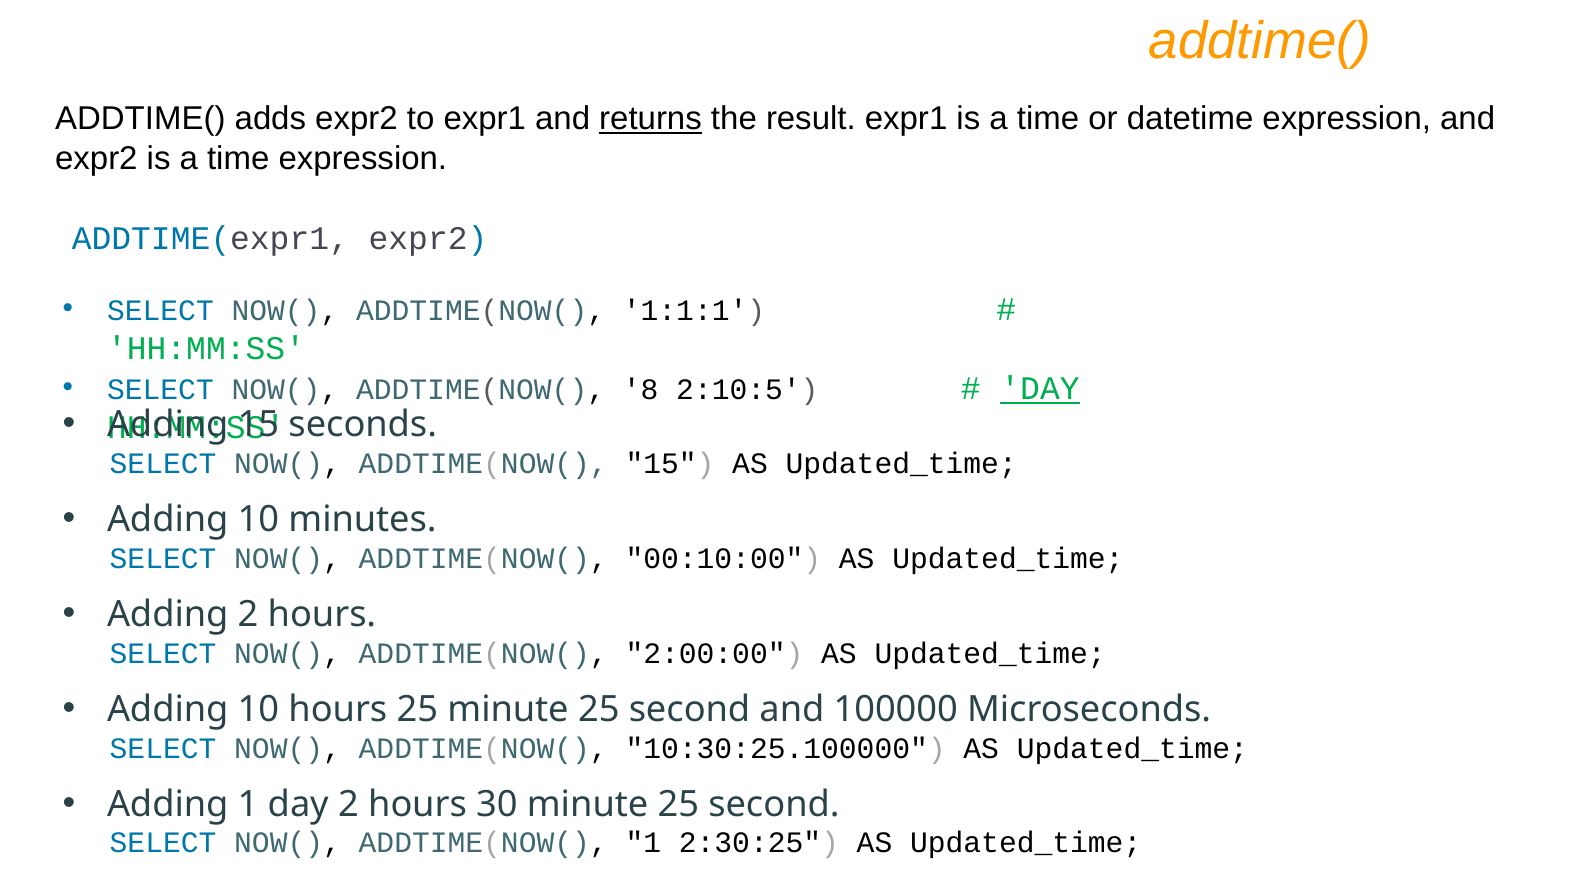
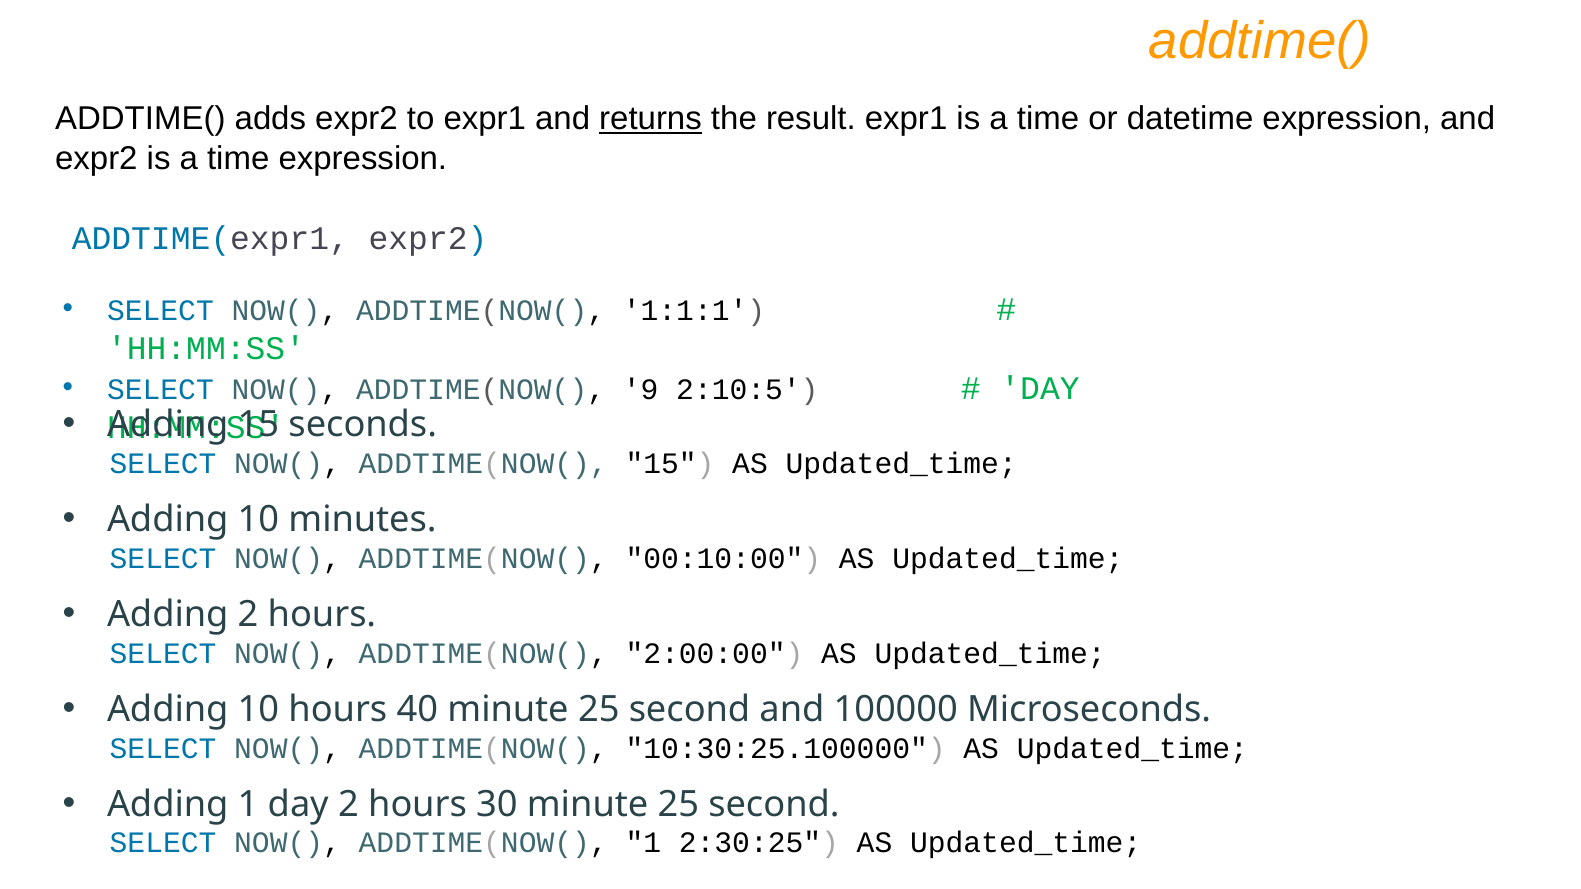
8: 8 -> 9 (641, 390)
DAY underline: present -> none (1040, 389)
hours 25: 25 -> 40 (417, 710)
